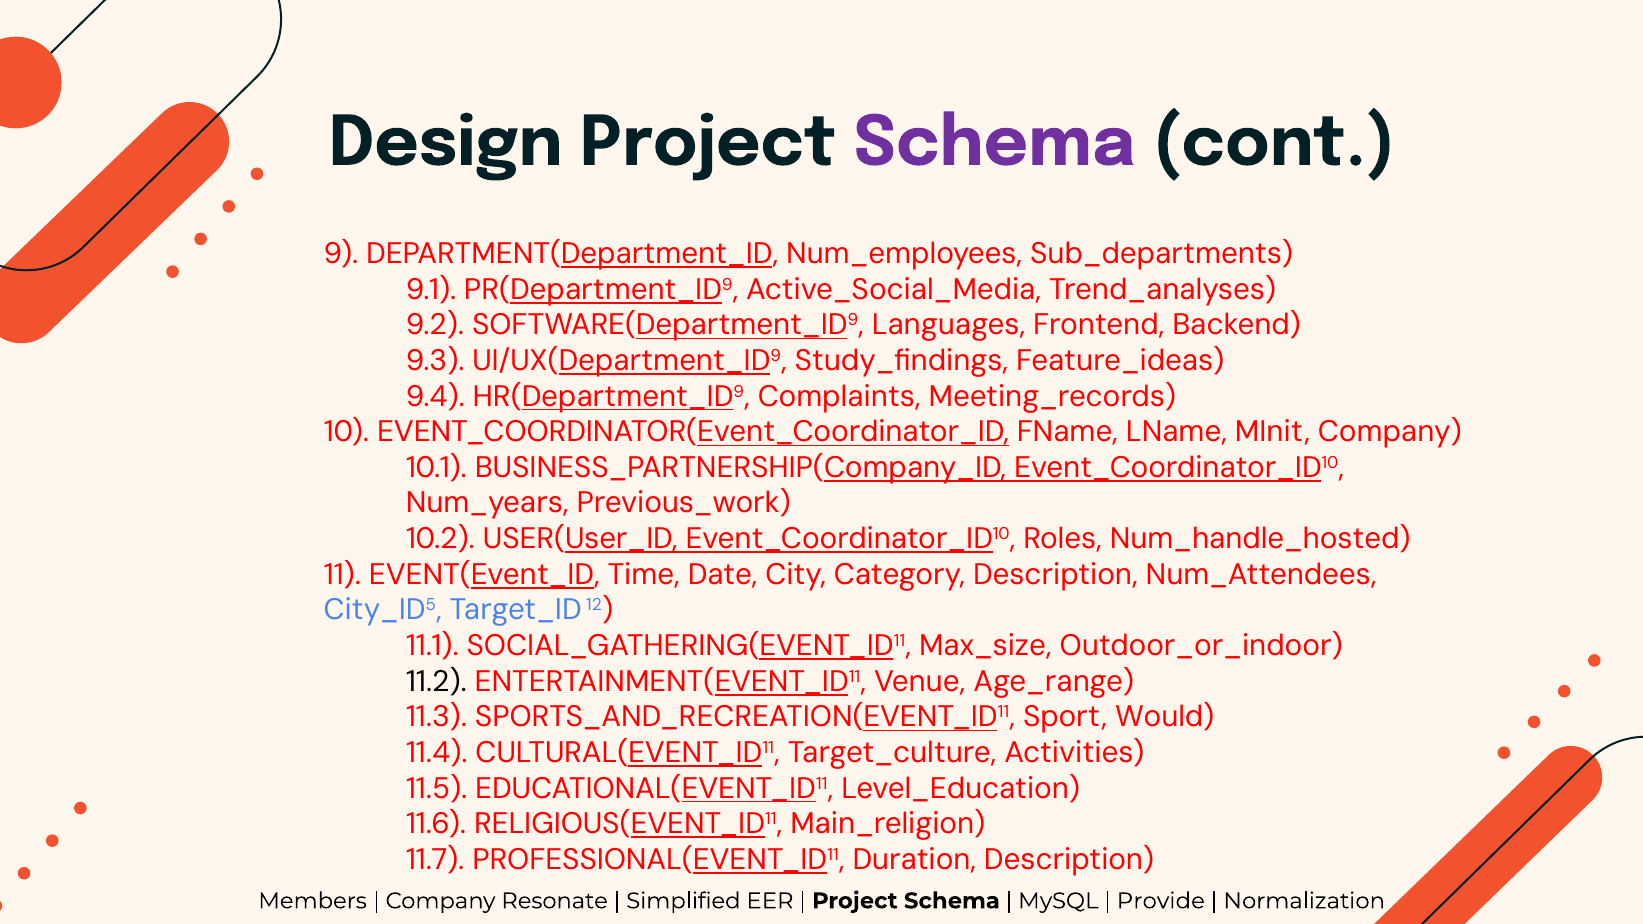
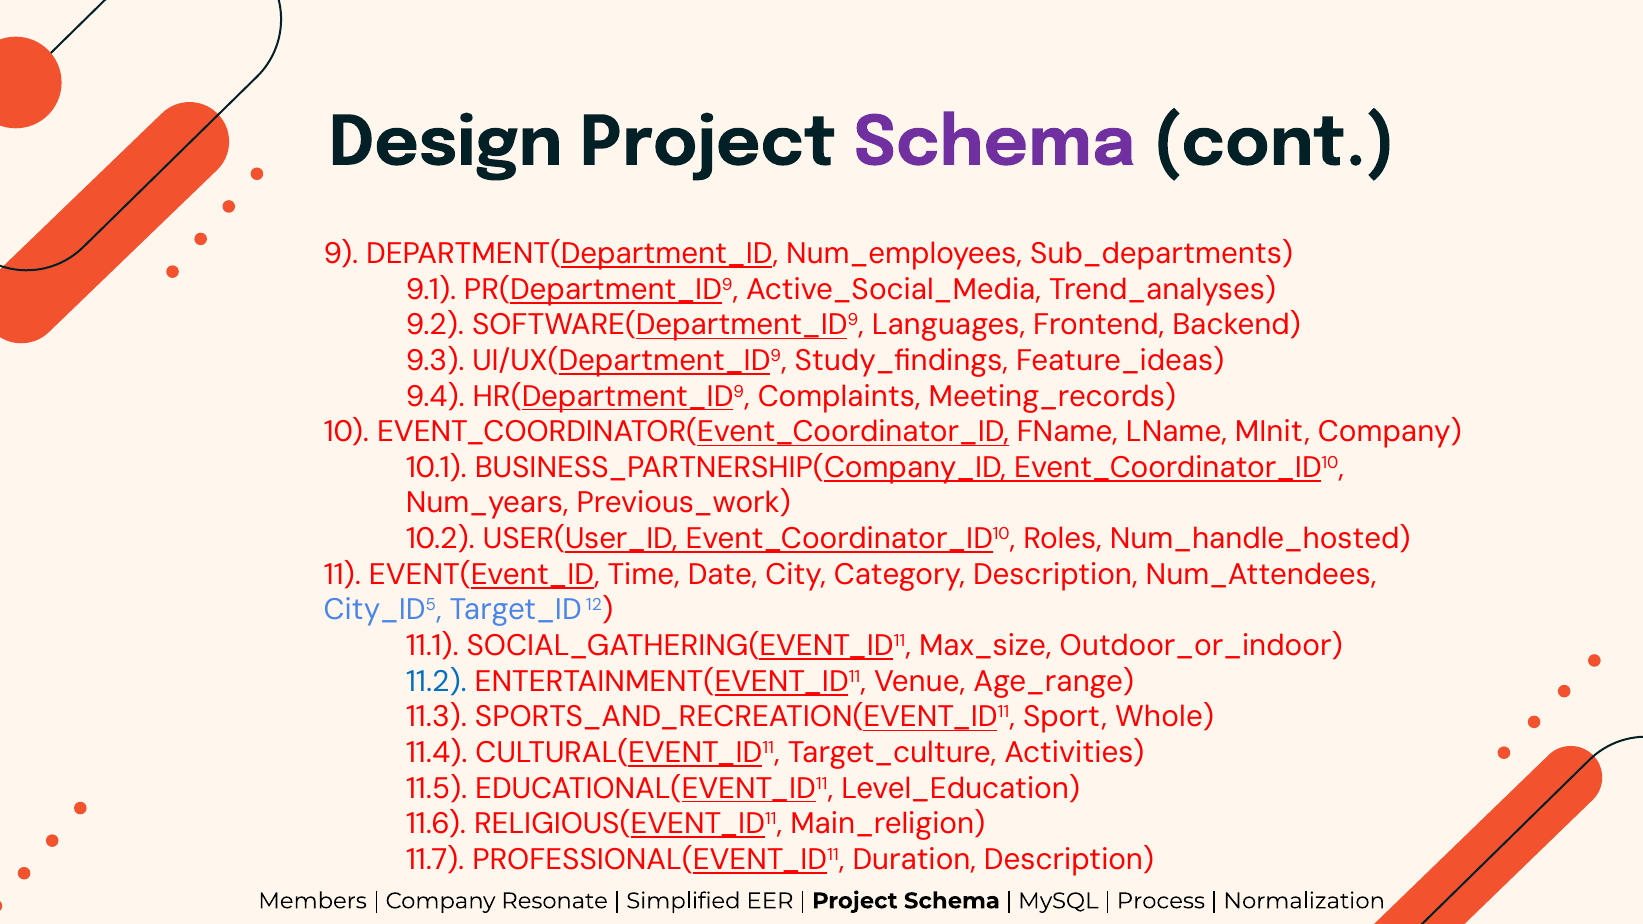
11.2 colour: black -> blue (436, 681)
Would: Would -> Whole (1165, 717)
Provide: Provide -> Process (1161, 901)
